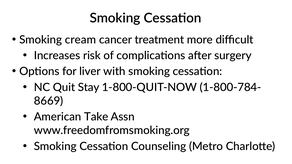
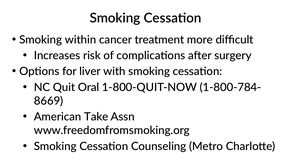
cream: cream -> within (81, 40)
Stay: Stay -> Oral (89, 87)
